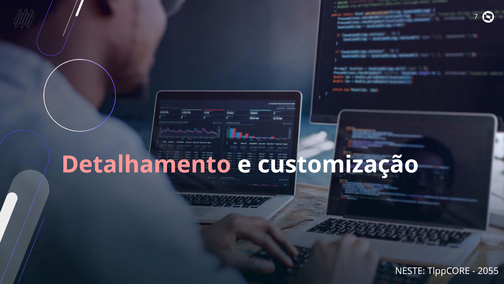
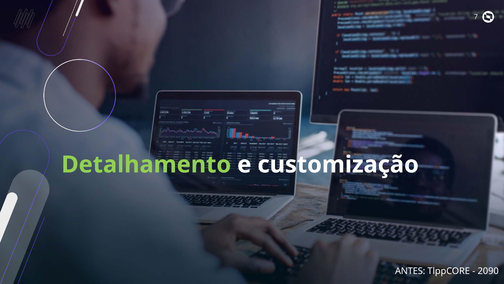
Detalhamento colour: pink -> light green (146, 164)
NESTE: NESTE -> ANTES (410, 271)
2055: 2055 -> 2090 (488, 271)
